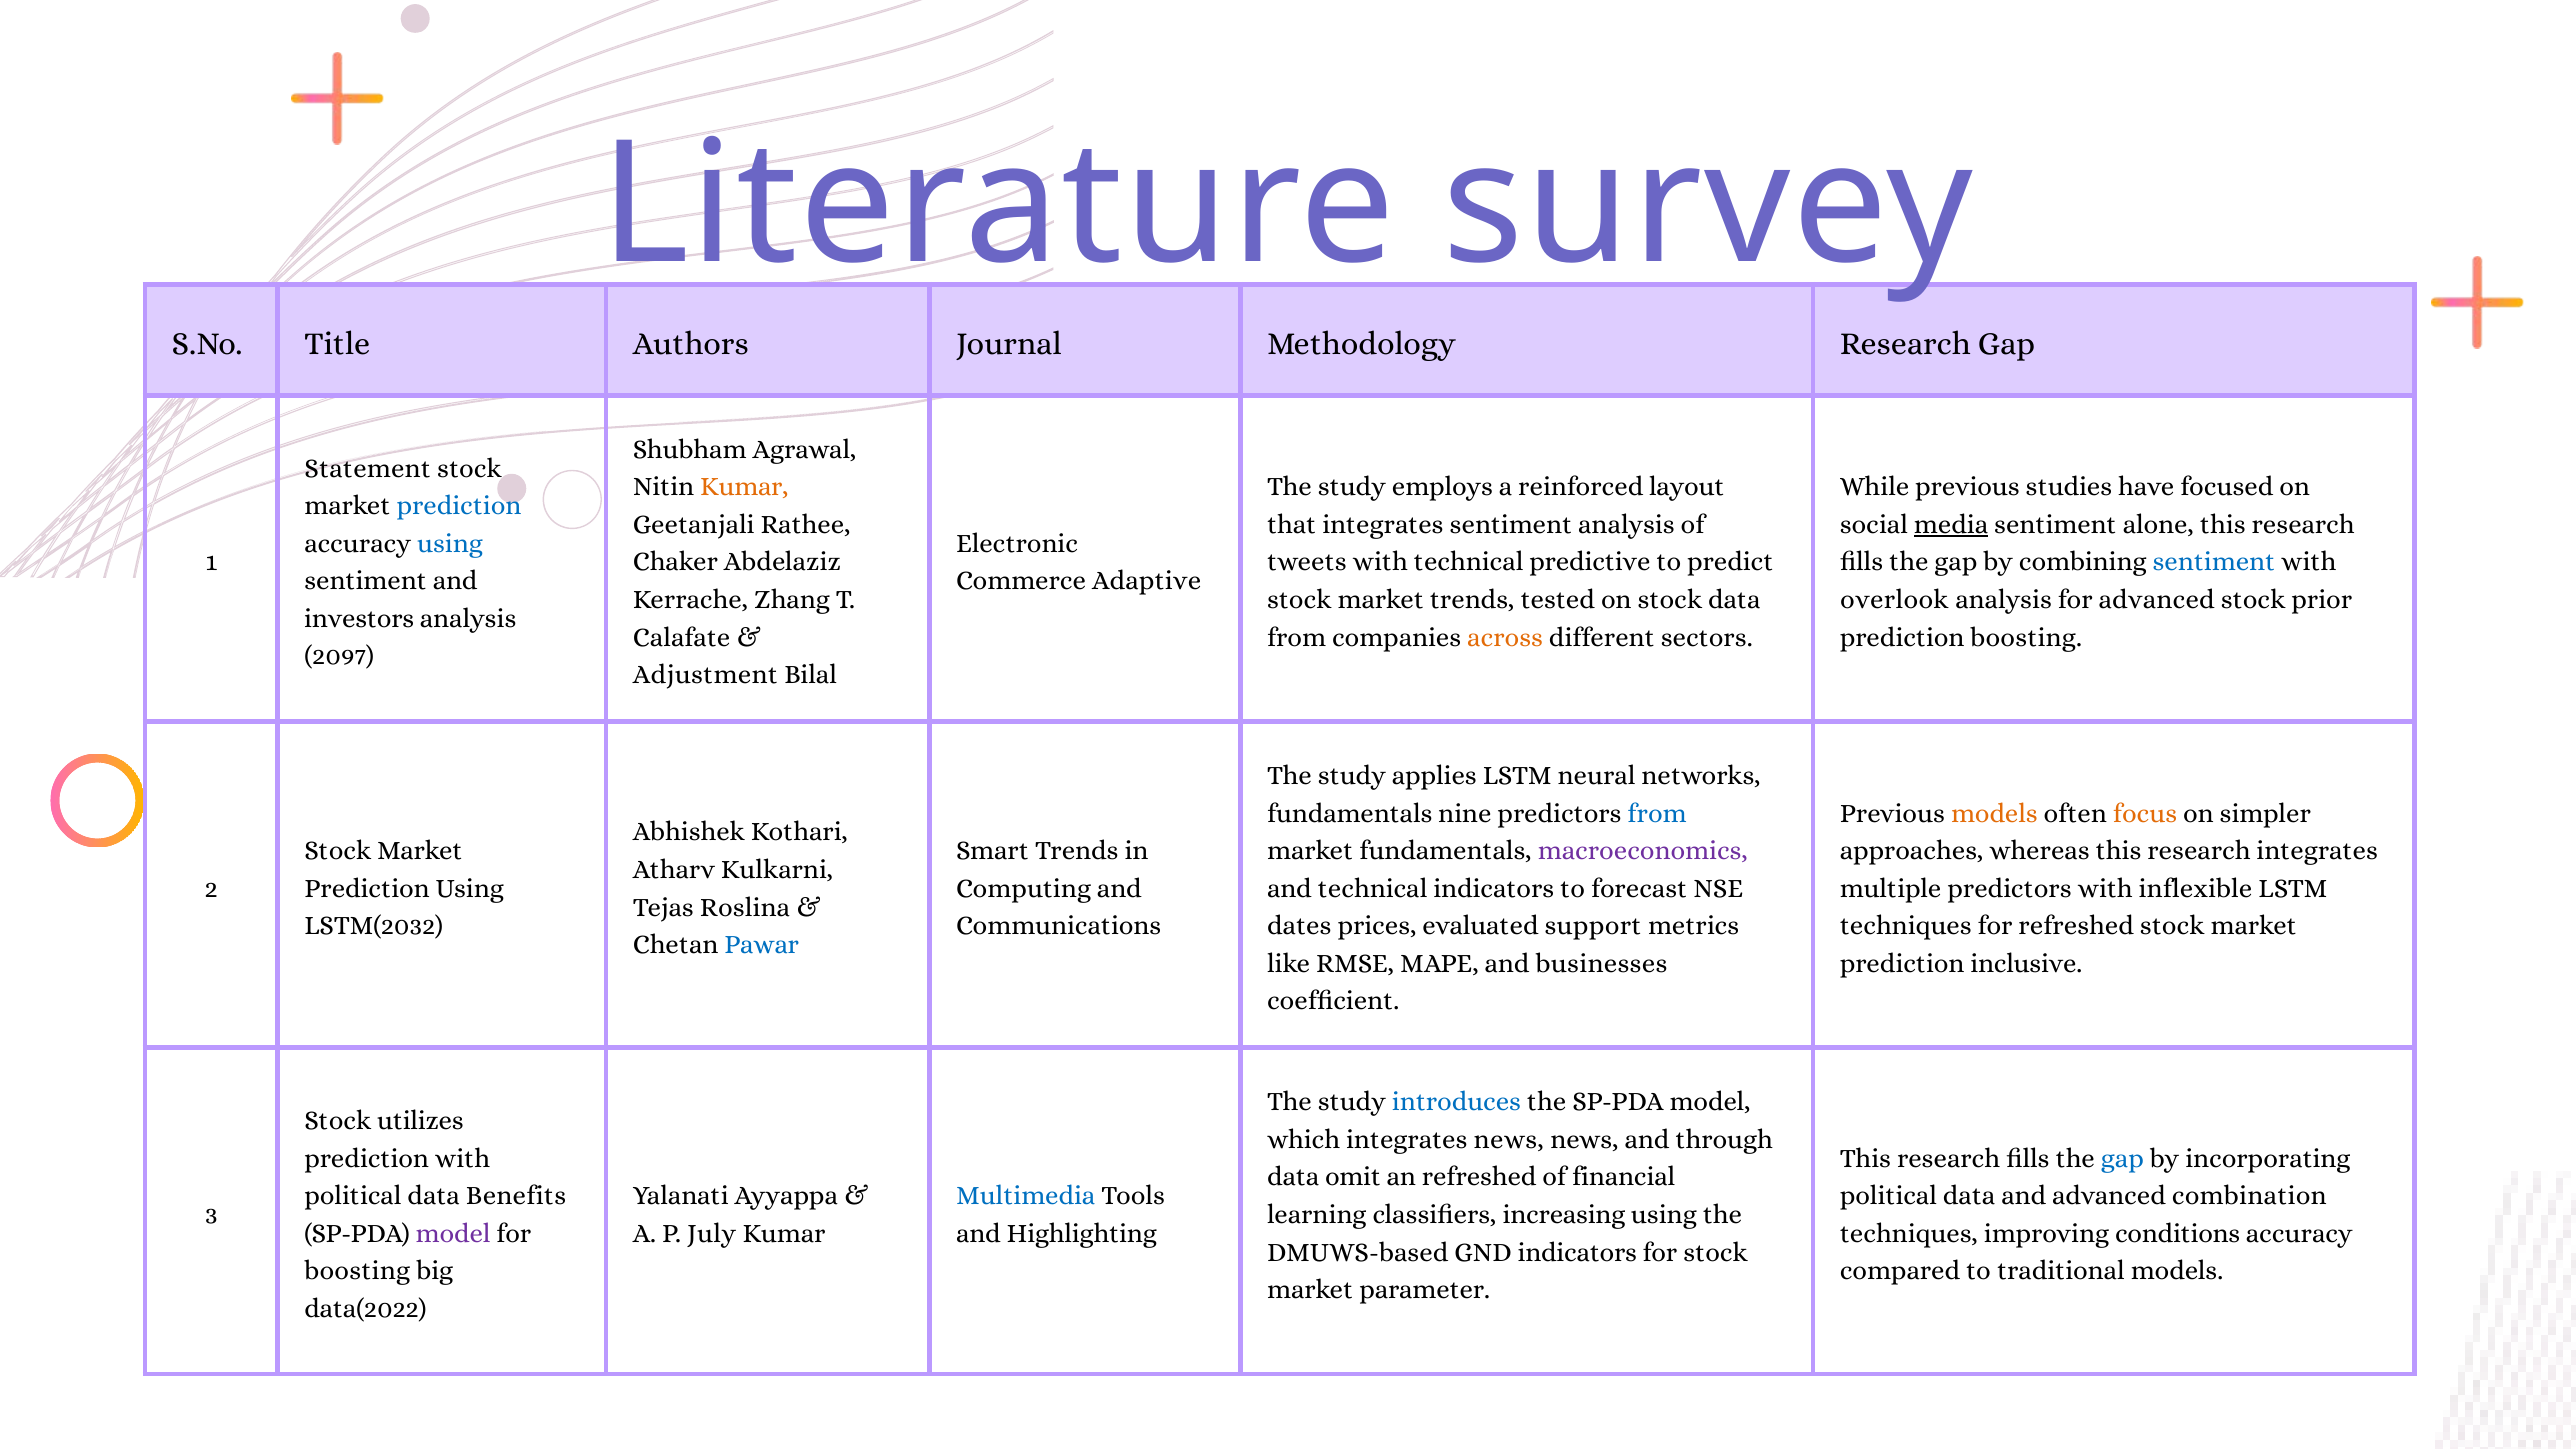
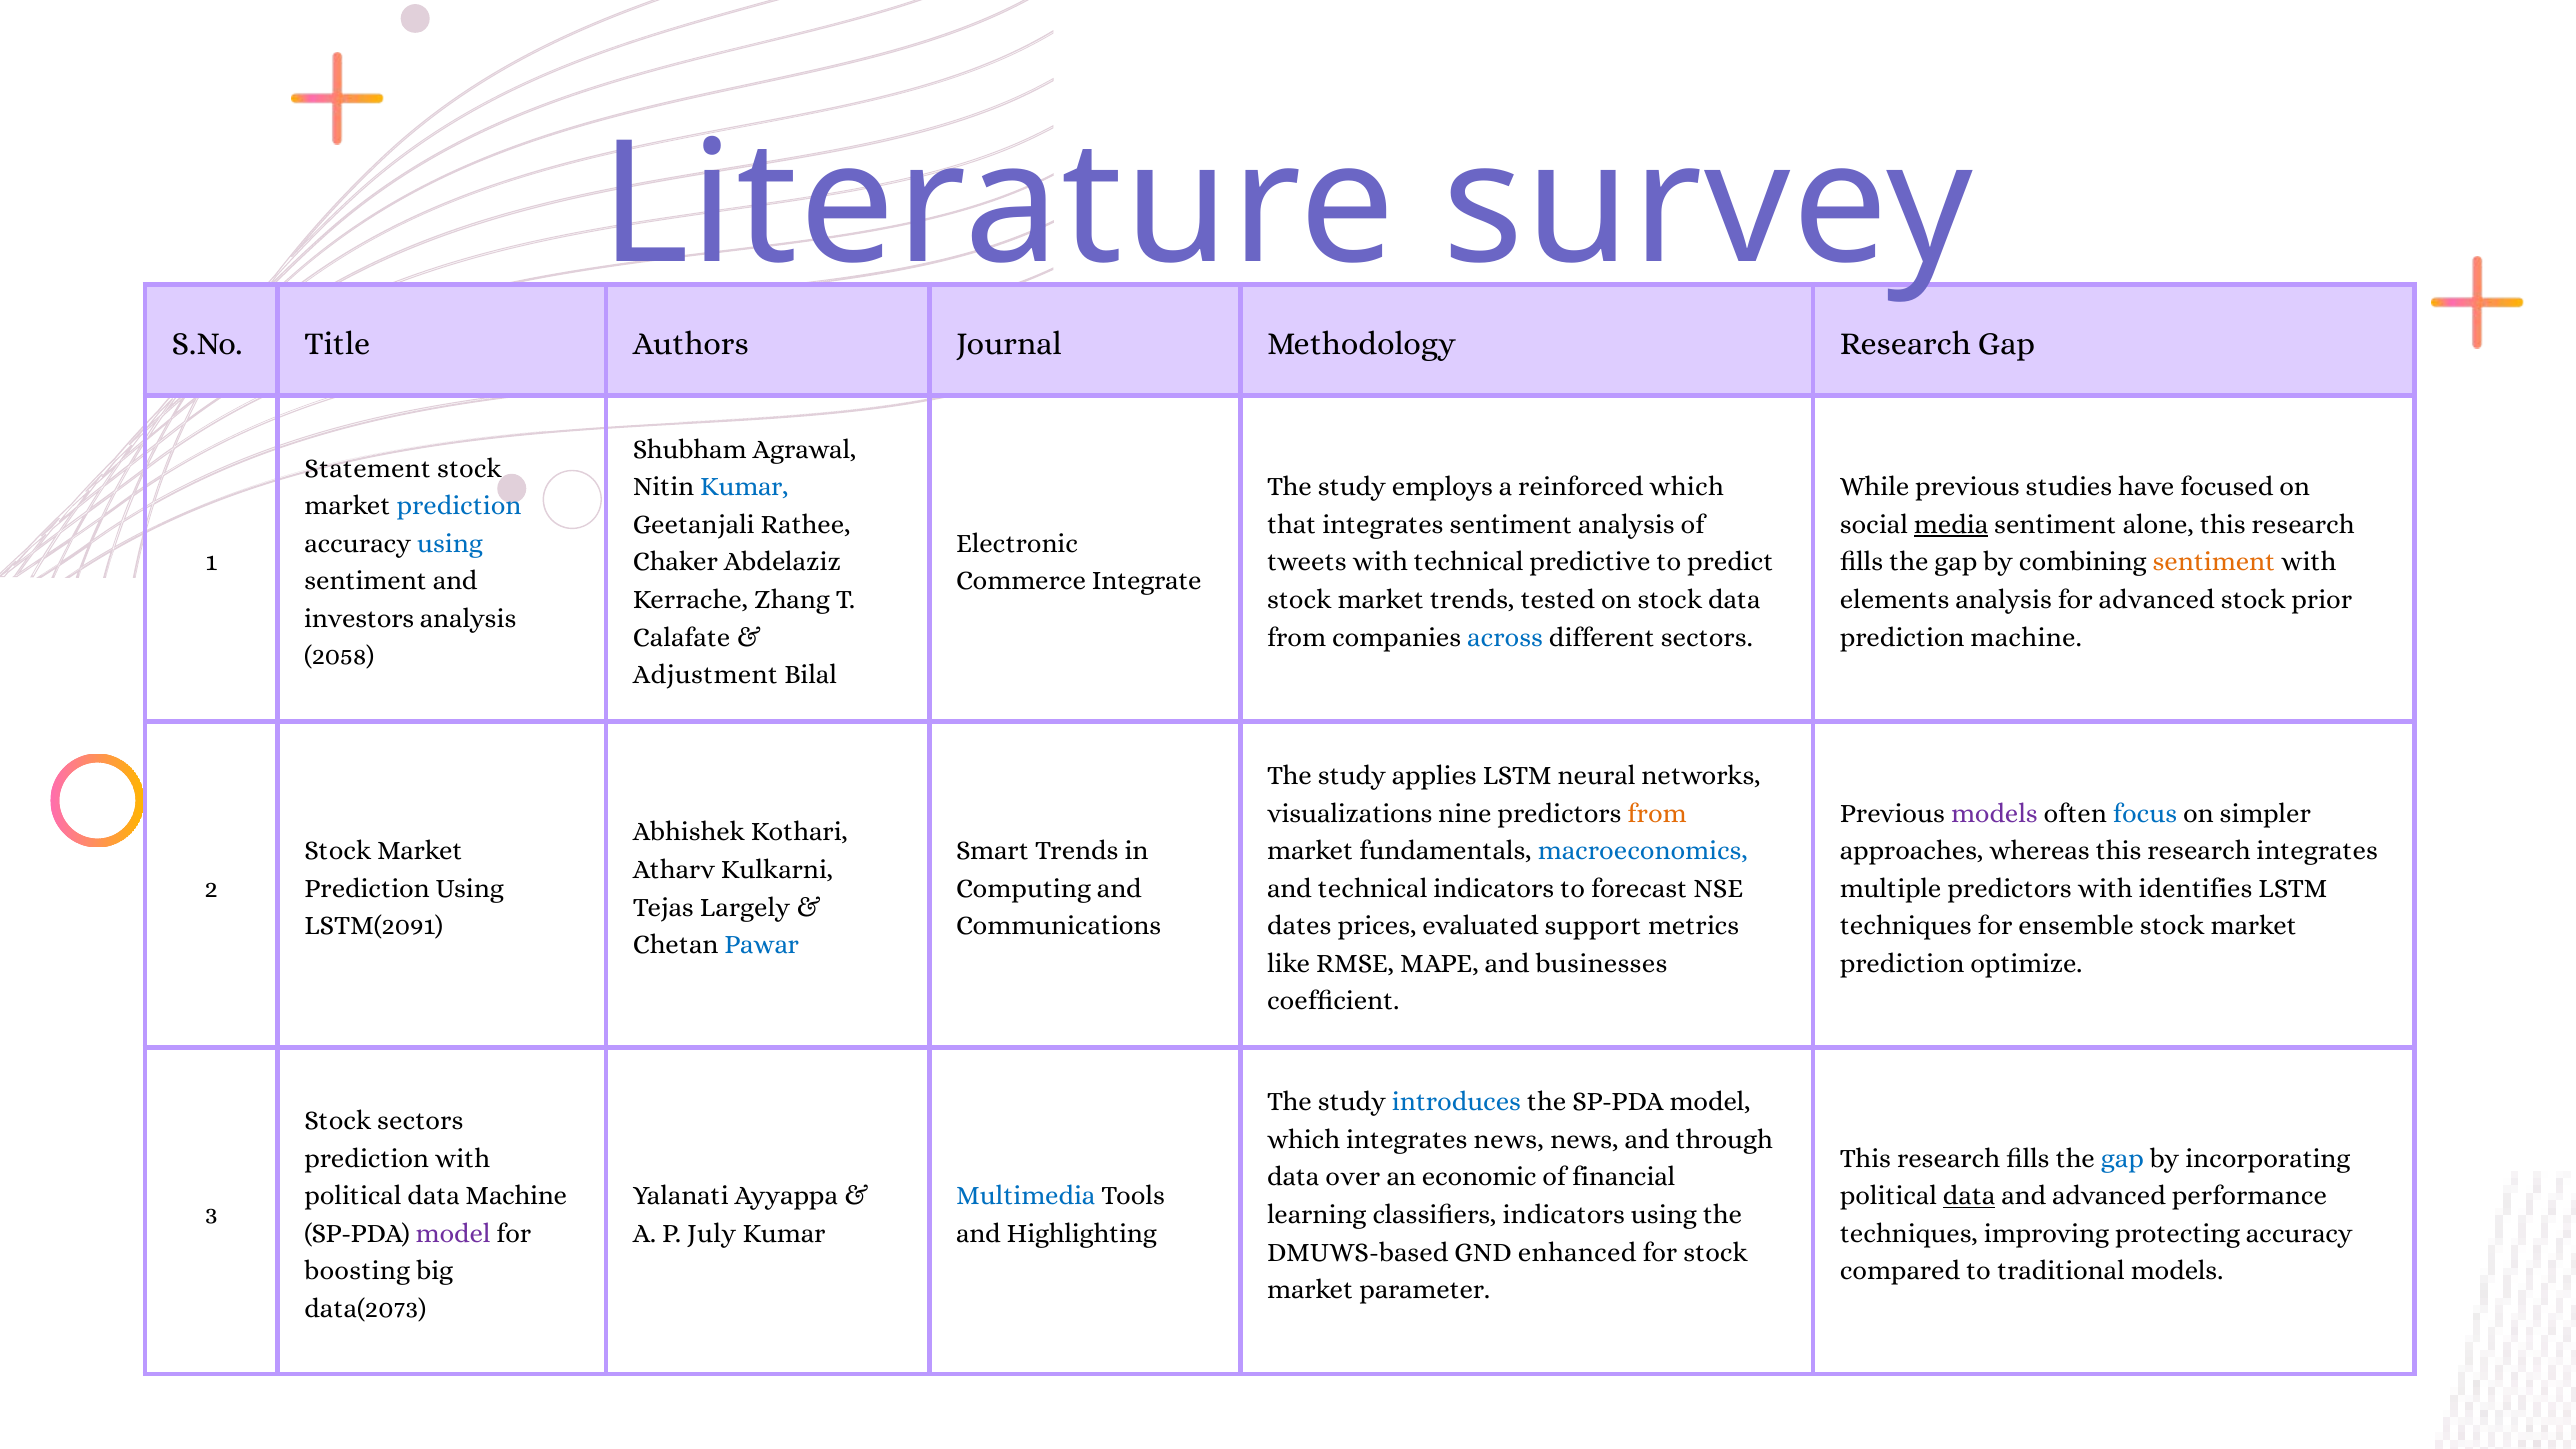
Kumar colour: orange -> blue (744, 487)
reinforced layout: layout -> which (1687, 487)
sentiment colour: blue -> orange (2214, 562)
Adaptive: Adaptive -> Integrate (1147, 581)
overlook: overlook -> elements (1895, 600)
across colour: orange -> blue (1505, 637)
prediction boosting: boosting -> machine (2026, 637)
2097: 2097 -> 2058 (339, 656)
fundamentals: fundamentals -> visualizations (1350, 813)
from colour: blue -> orange (1657, 813)
models colour: orange -> purple (1994, 813)
focus colour: orange -> blue (2145, 813)
macroeconomics colour: purple -> blue (1643, 851)
inflexible: inflexible -> identifies (2196, 888)
Roslina: Roslina -> Largely (745, 907)
LSTM(2032: LSTM(2032 -> LSTM(2091 (374, 926)
for refreshed: refreshed -> ensemble (2076, 926)
inclusive: inclusive -> optimize (2026, 963)
Stock utilizes: utilizes -> sectors (420, 1121)
omit: omit -> over (1353, 1177)
an refreshed: refreshed -> economic (1479, 1177)
data Benefits: Benefits -> Machine (516, 1196)
data underline: none -> present (1969, 1196)
combination: combination -> performance (2249, 1196)
classifiers increasing: increasing -> indicators (1564, 1215)
conditions: conditions -> protecting (2178, 1233)
GND indicators: indicators -> enhanced (1577, 1252)
data(2022: data(2022 -> data(2073 (365, 1309)
